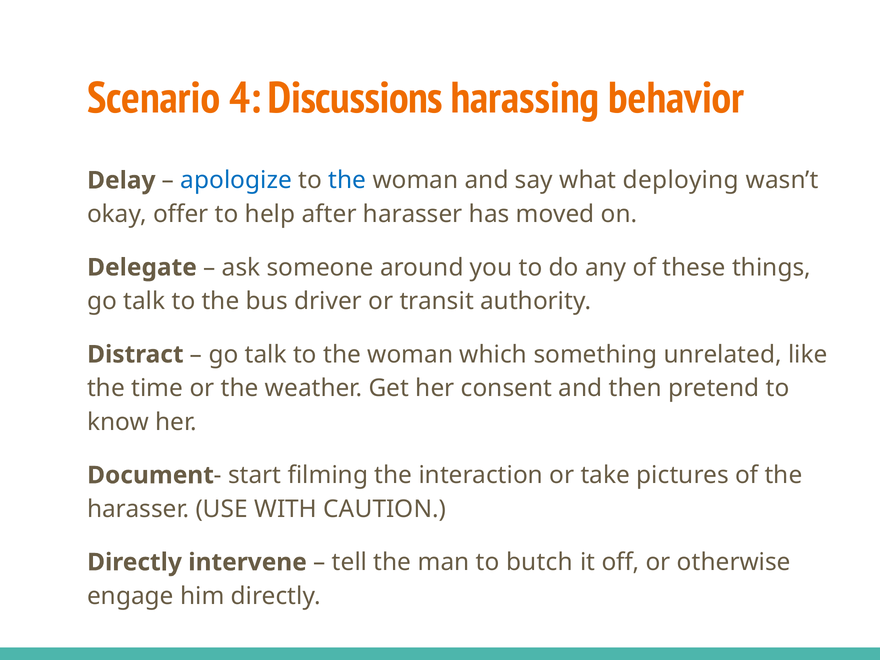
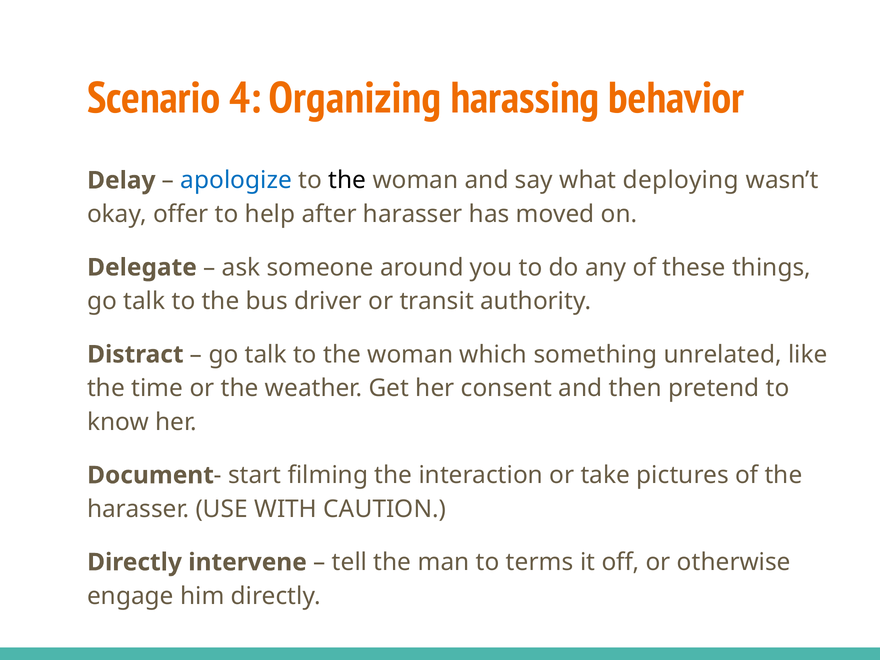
Discussions: Discussions -> Organizing (355, 98)
the colour: blue -> black (347, 180)
butch: butch -> terms (540, 562)
